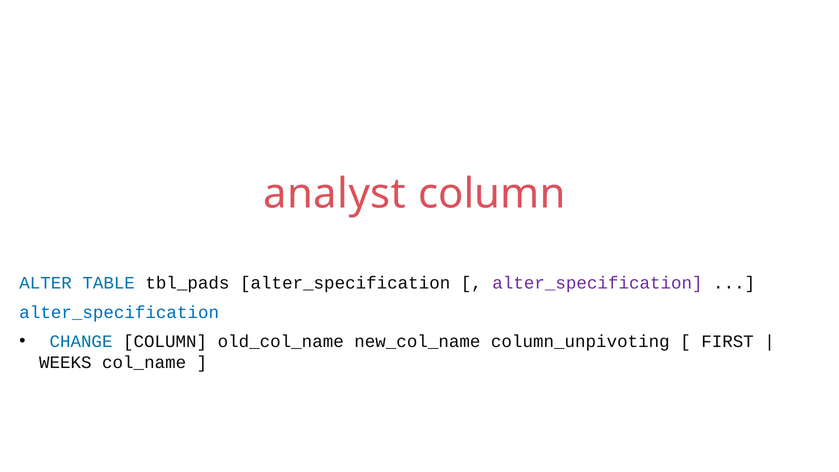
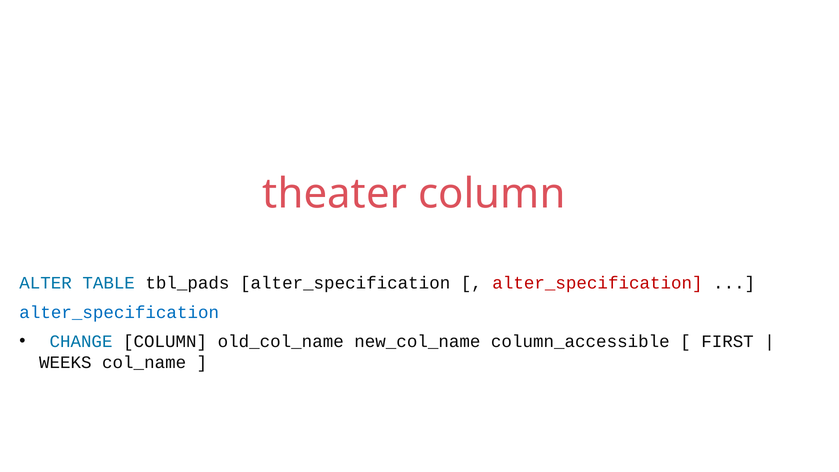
analyst: analyst -> theater (335, 194)
alter_specification colour: purple -> red (597, 283)
column_unpivoting: column_unpivoting -> column_accessible (580, 342)
